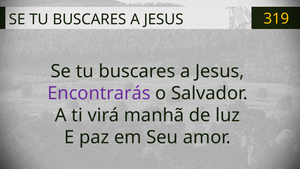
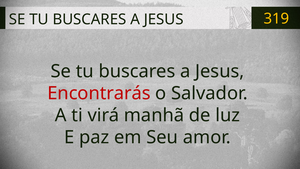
Encontrarás colour: purple -> red (99, 93)
